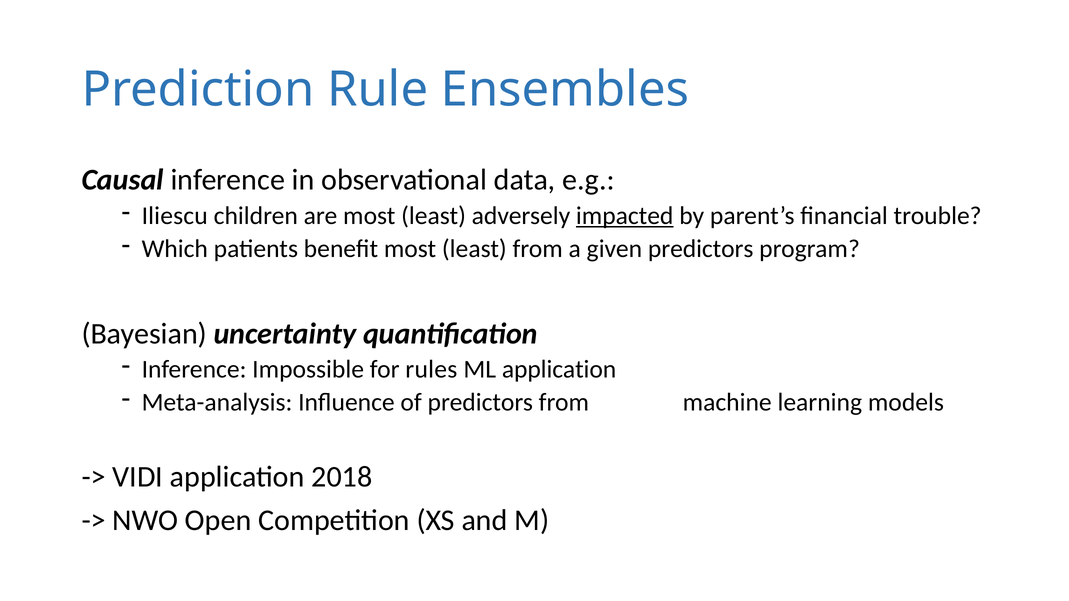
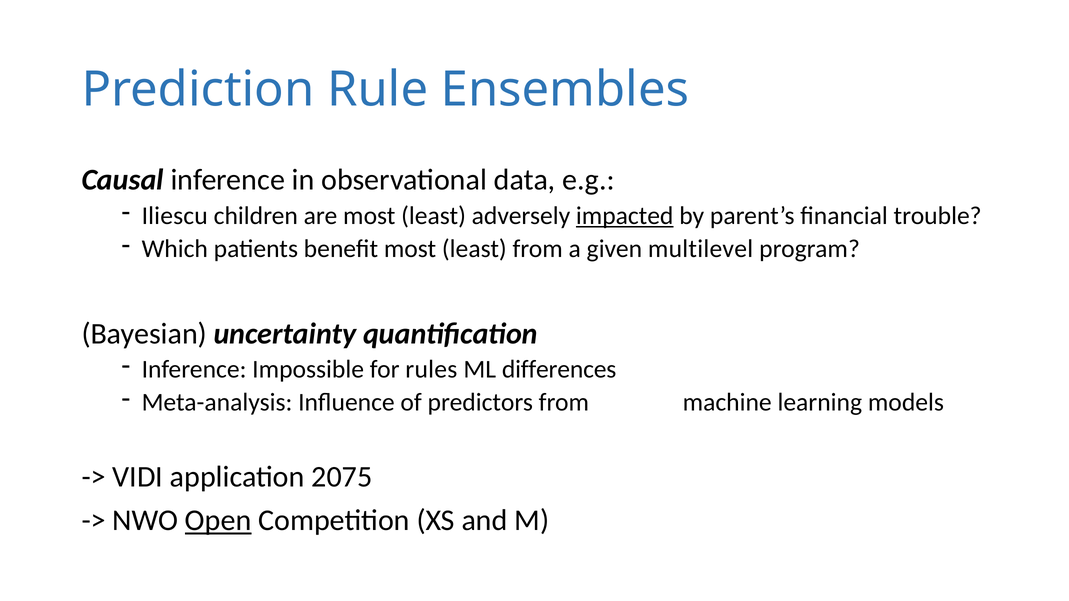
given predictors: predictors -> multilevel (701, 249)
ML application: application -> differences (559, 370)
2018: 2018 -> 2075 (342, 477)
Open underline: none -> present (218, 521)
